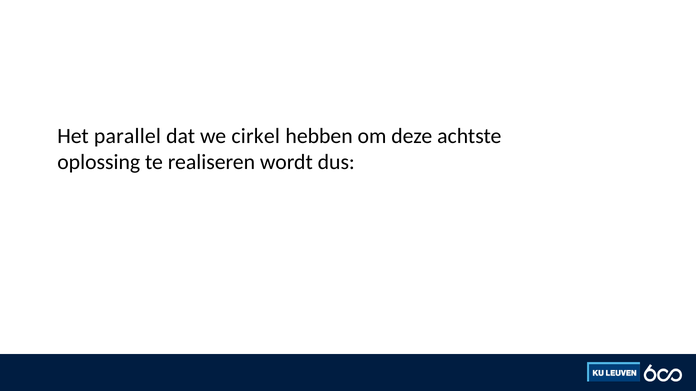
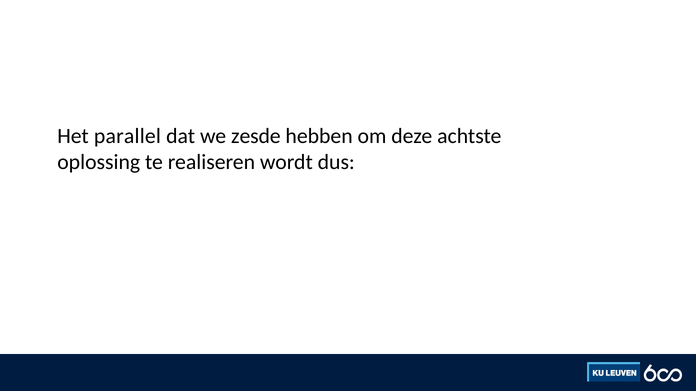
cirkel: cirkel -> zesde (256, 136)
